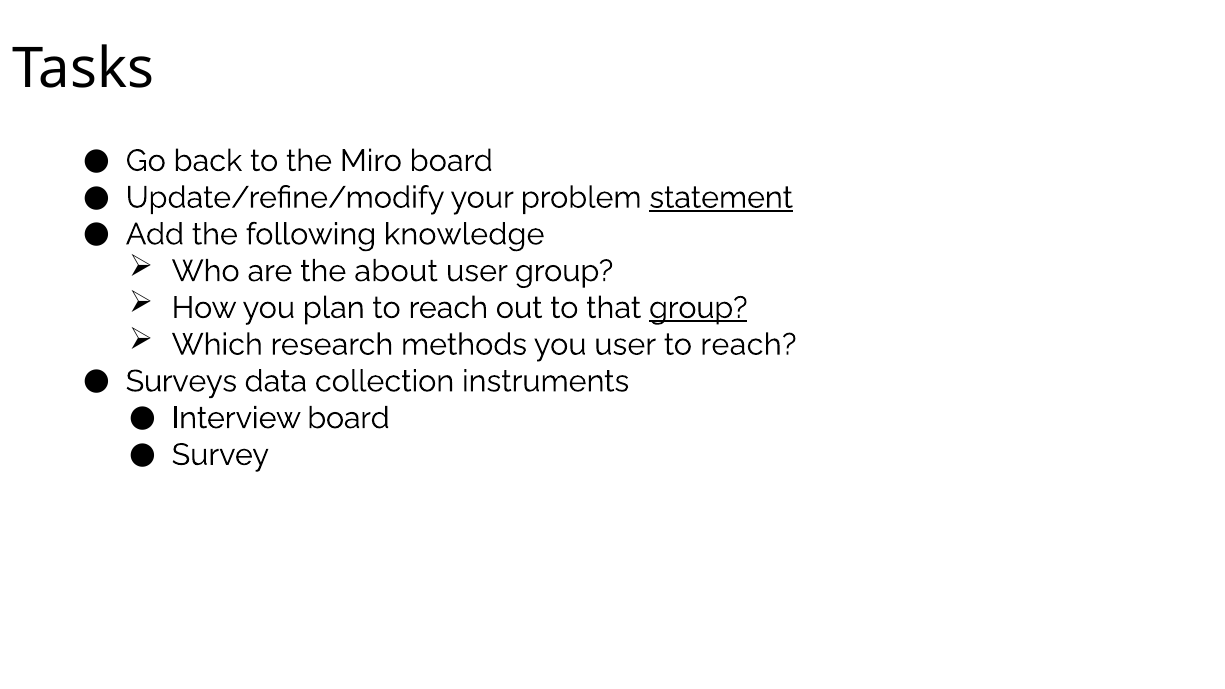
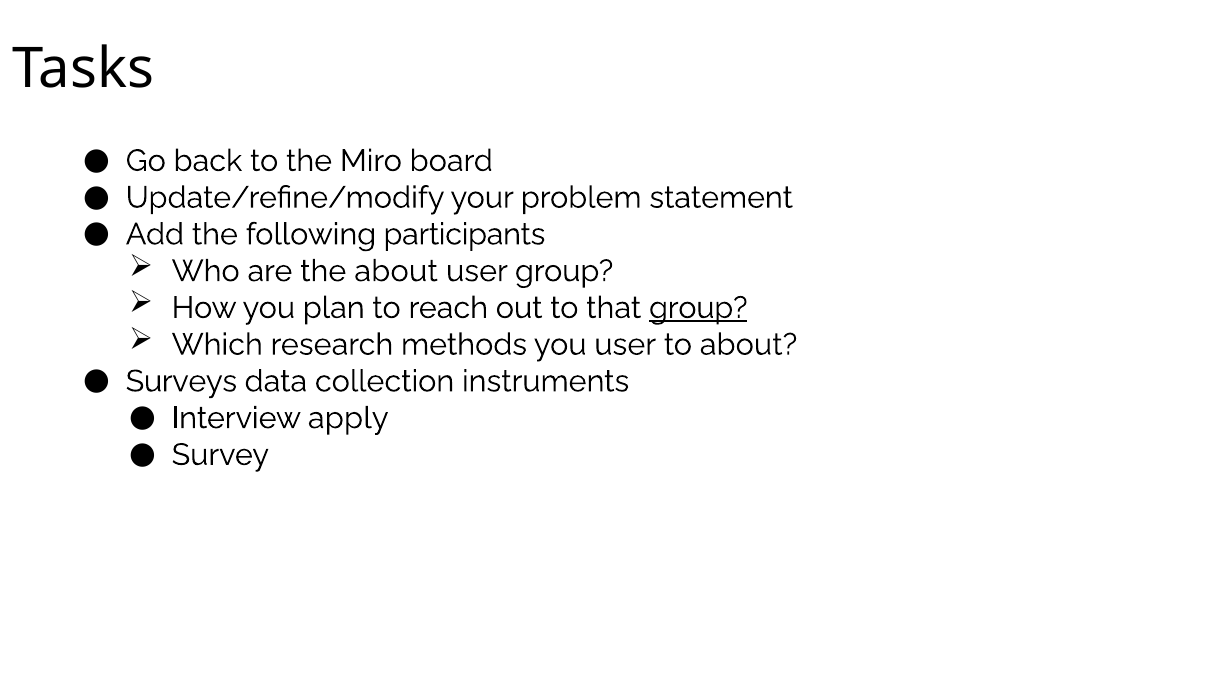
statement underline: present -> none (721, 198)
knowledge: knowledge -> participants (464, 234)
reach: reach -> about (749, 345)
Interview board: board -> apply (348, 418)
